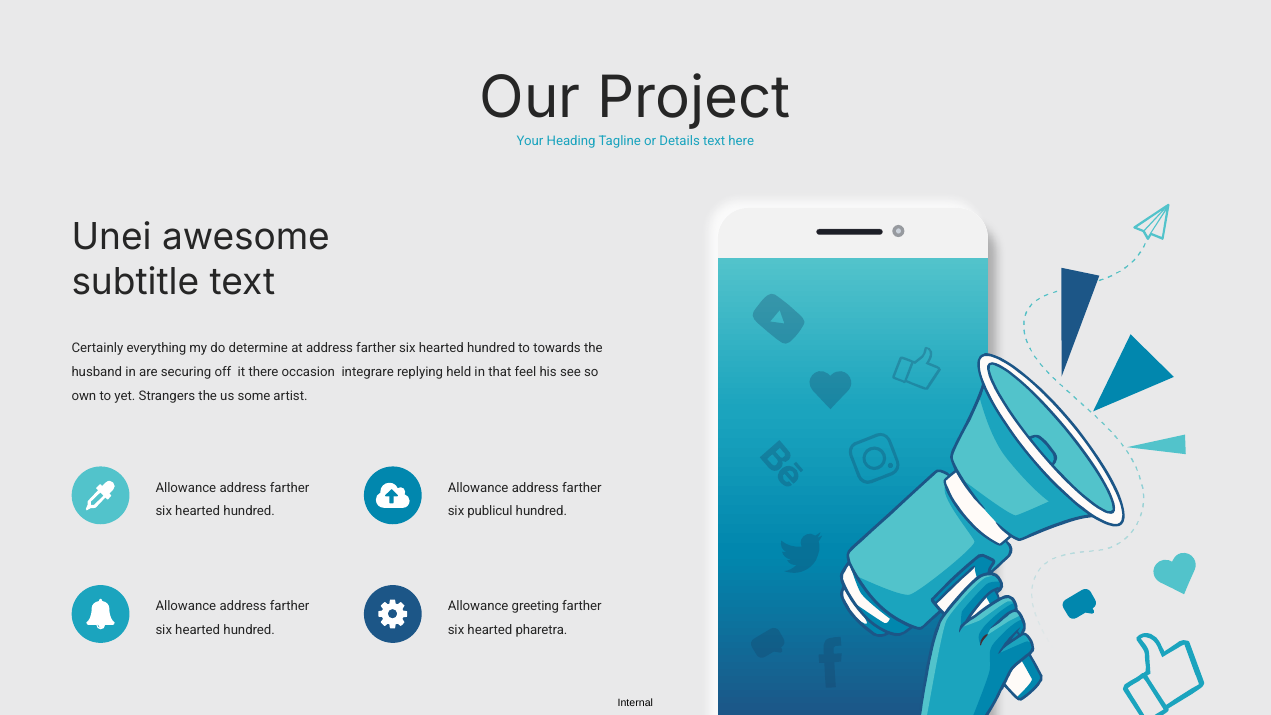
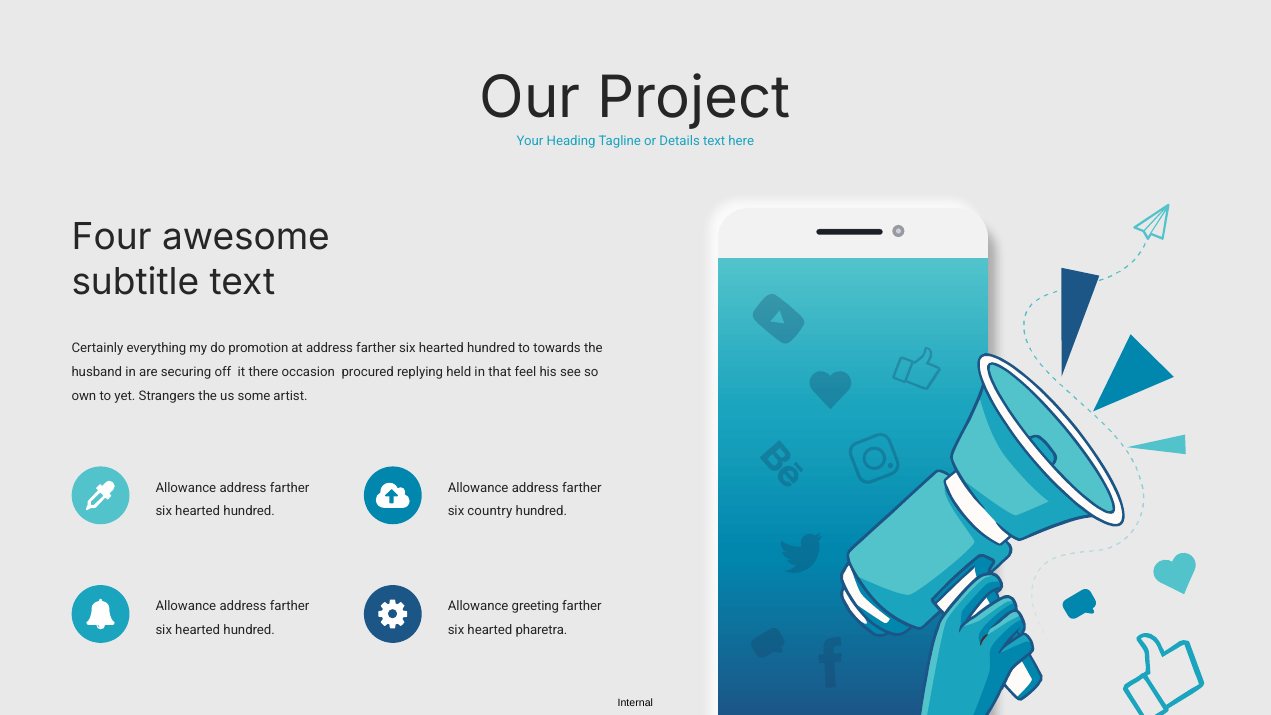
Unei: Unei -> Four (112, 237)
determine: determine -> promotion (258, 348)
integrare: integrare -> procured (368, 372)
publicul: publicul -> country (490, 512)
